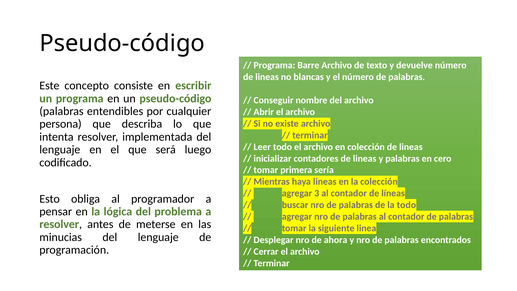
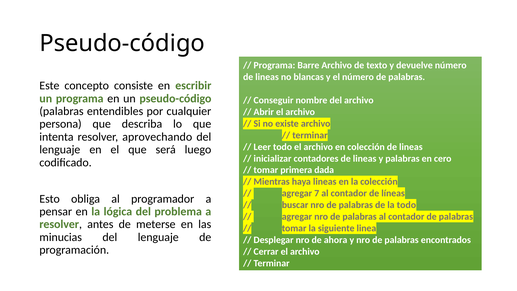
implementada: implementada -> aprovechando (157, 137)
sería: sería -> dada (324, 170)
3: 3 -> 7 (317, 193)
